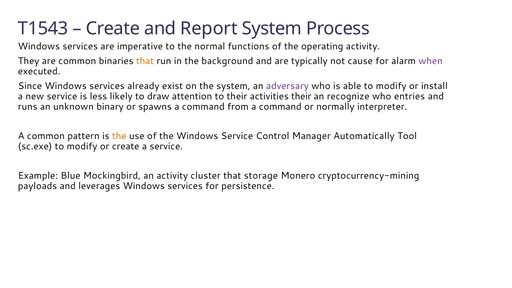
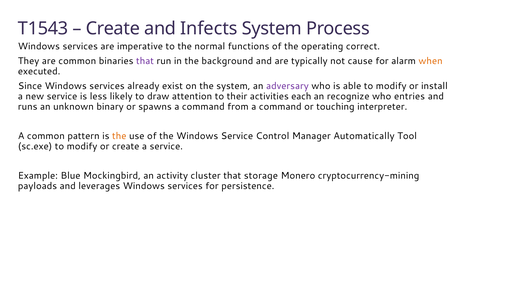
Report: Report -> Infects (209, 28)
operating activity: activity -> correct (363, 46)
that colour: orange -> purple (145, 61)
when colour: purple -> orange (431, 61)
activities their: their -> each (301, 96)
normally: normally -> touching (335, 107)
